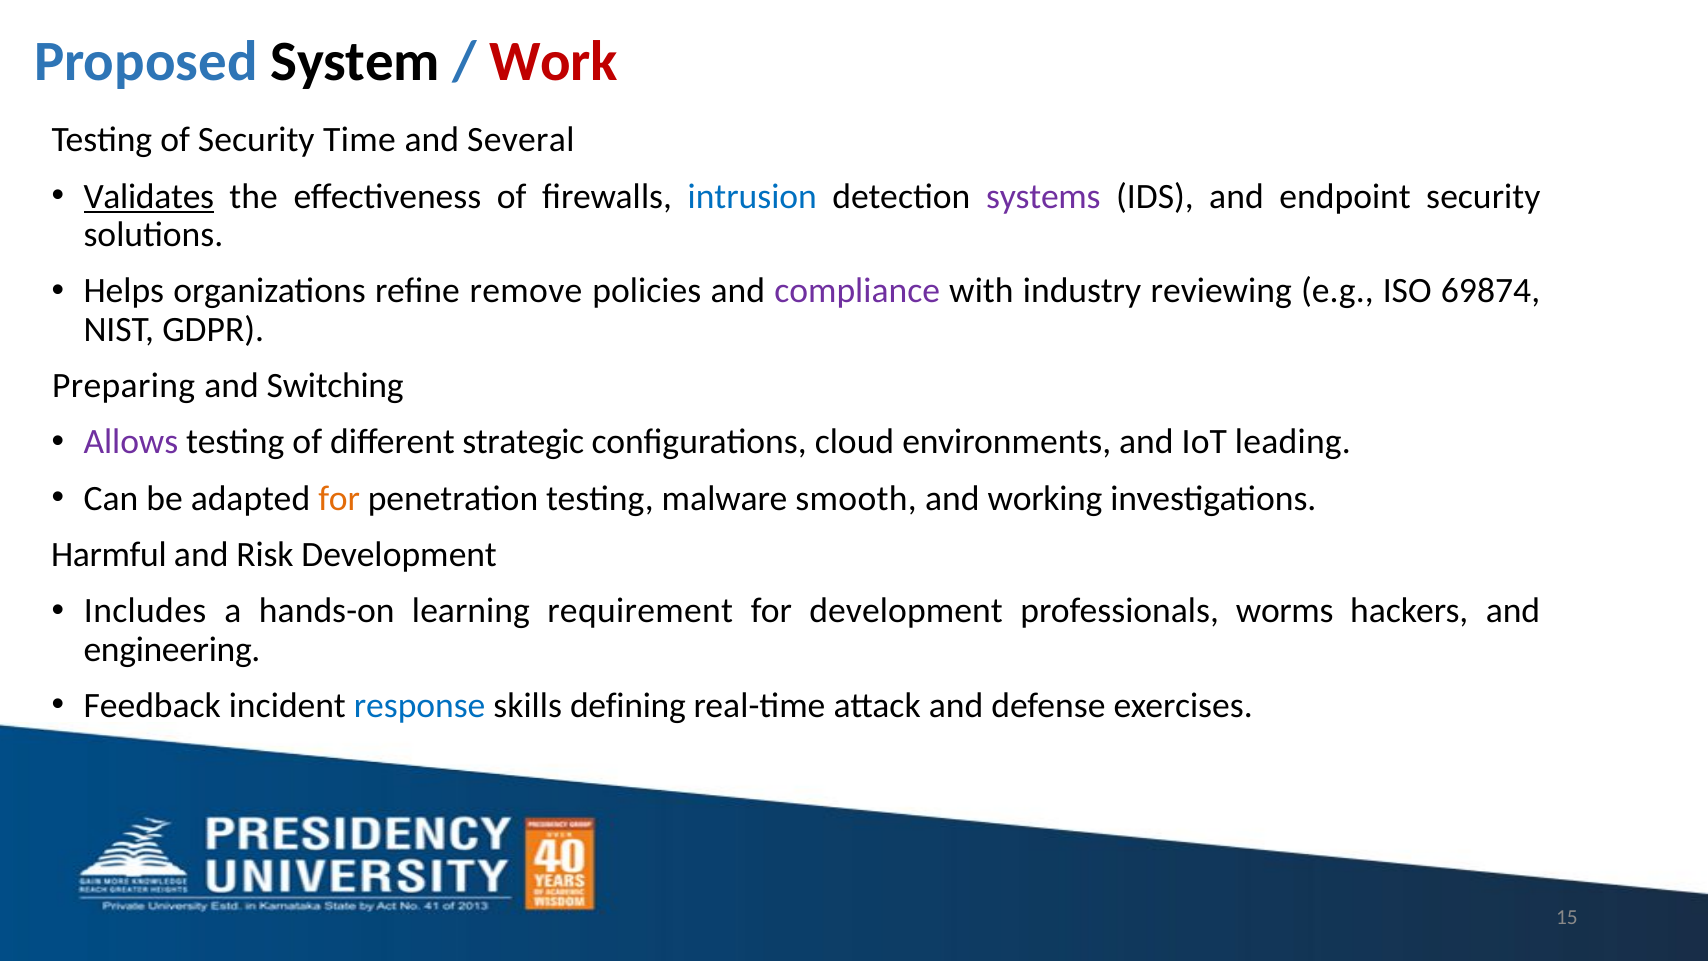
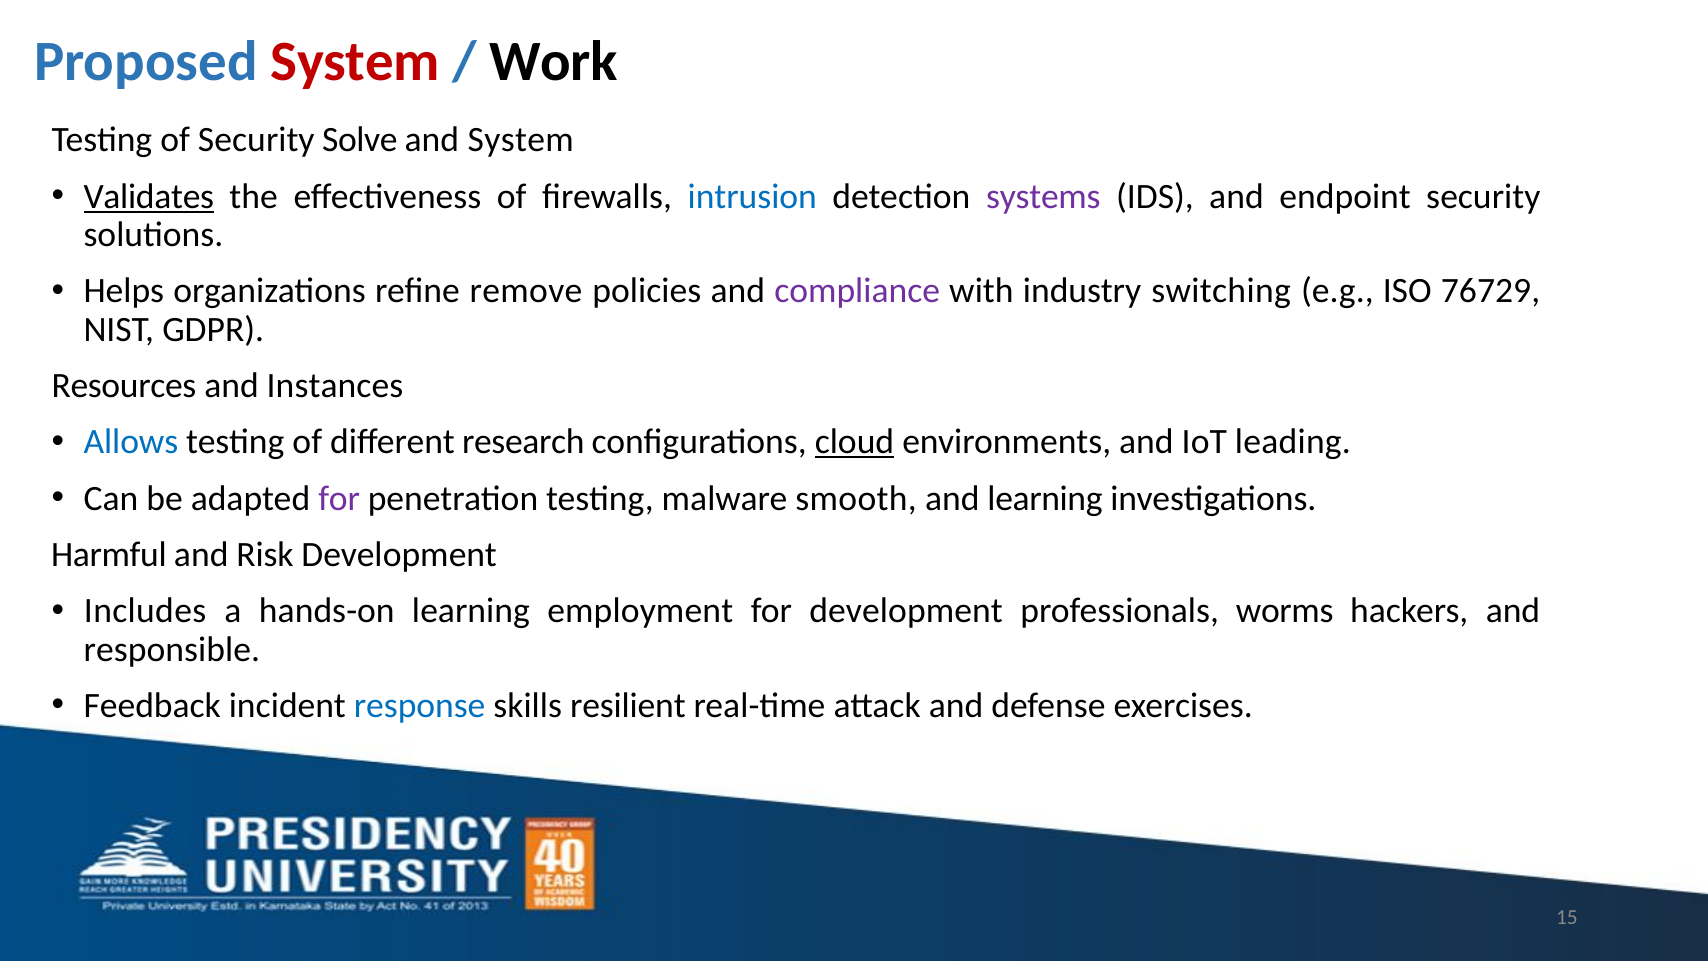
System colour: black -> red (355, 61)
Work colour: red -> black (554, 61)
Time: Time -> Solve (360, 140)
and Several: Several -> System (521, 140)
reviewing: reviewing -> switching (1221, 291)
69874: 69874 -> 76729 (1490, 291)
Preparing: Preparing -> Resources (124, 386)
Switching: Switching -> Instances (335, 386)
Allows colour: purple -> blue (131, 442)
strategic: strategic -> research (523, 442)
cloud underline: none -> present (854, 442)
for colour: orange -> purple (339, 498)
and working: working -> learning (1045, 498)
requirement: requirement -> employment (640, 611)
engineering: engineering -> responsible (172, 649)
defining: defining -> resilient (628, 705)
